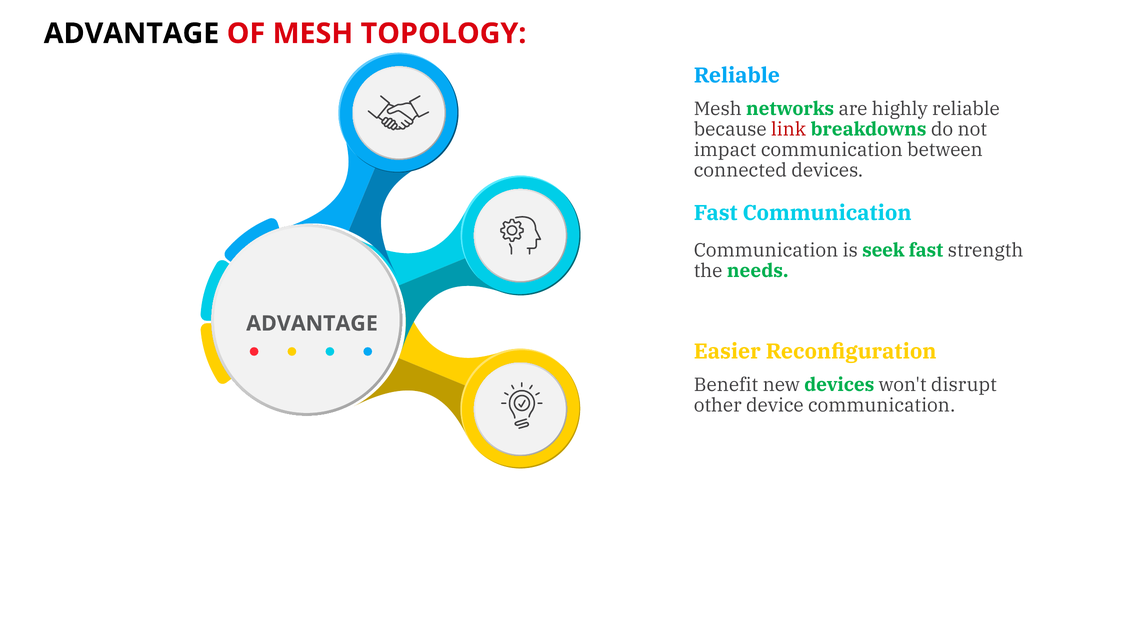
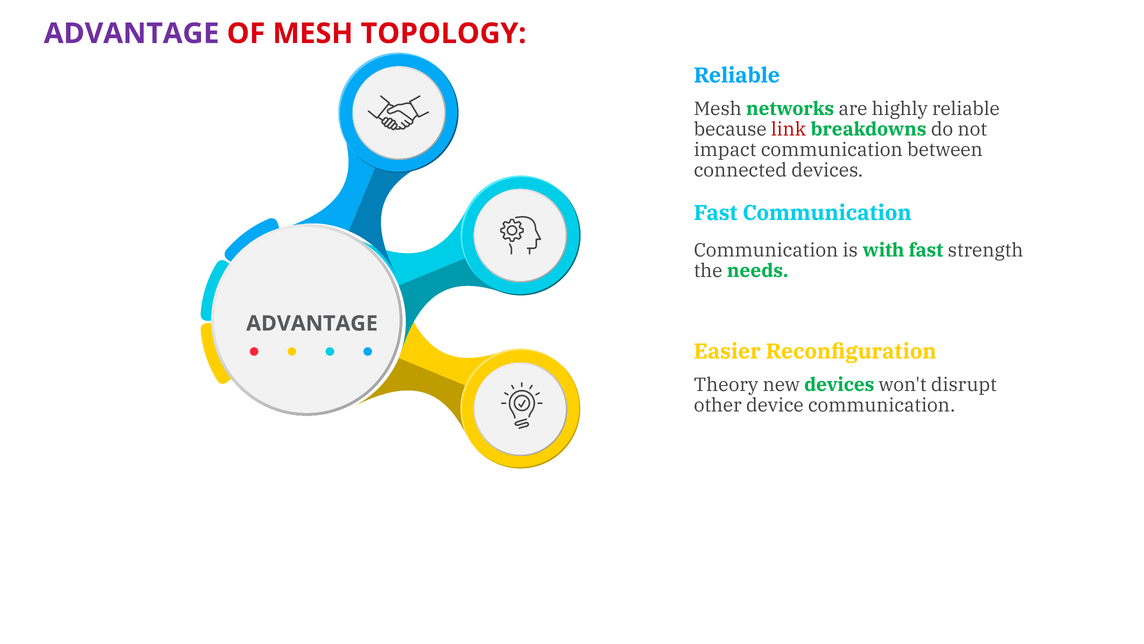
ADVANTAGE colour: black -> purple (132, 34)
seek: seek -> with (883, 250)
Benefit: Benefit -> Theory (726, 384)
